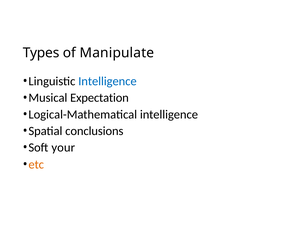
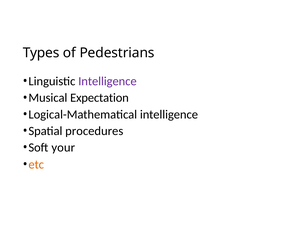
Manipulate: Manipulate -> Pedestrians (117, 53)
Intelligence colour: blue -> purple (107, 81)
conclusions: conclusions -> procedures (94, 131)
